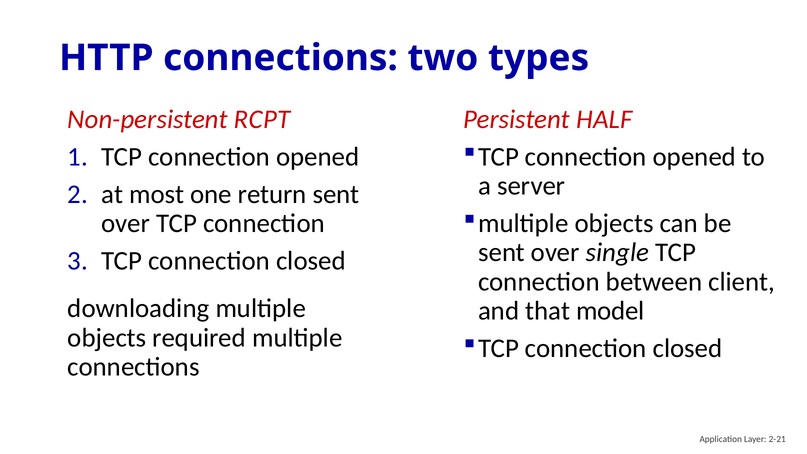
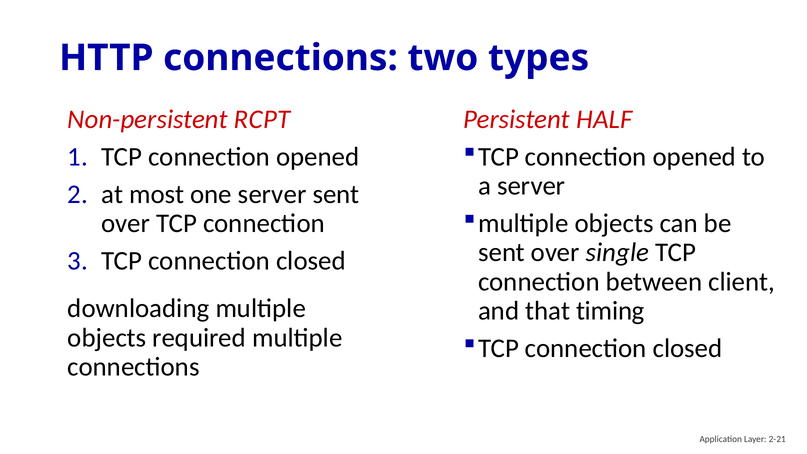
one return: return -> server (272, 194)
model: model -> timing (610, 311)
